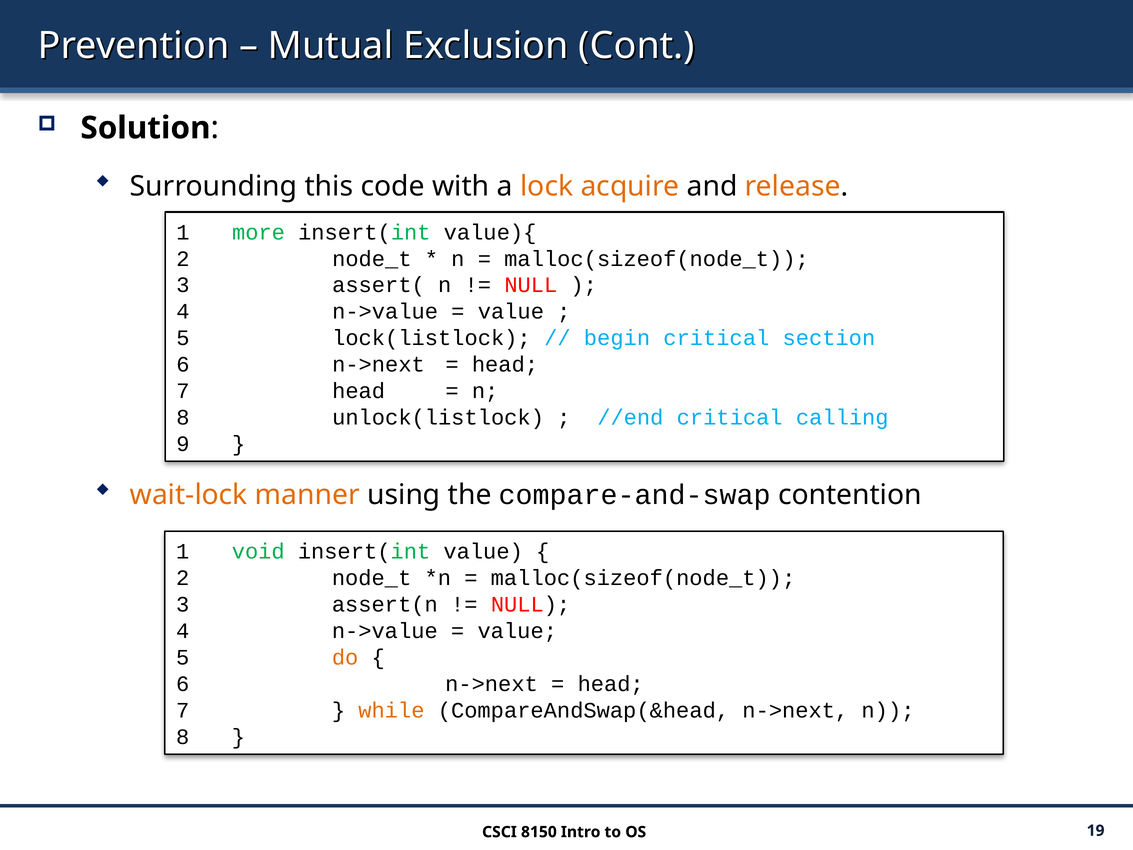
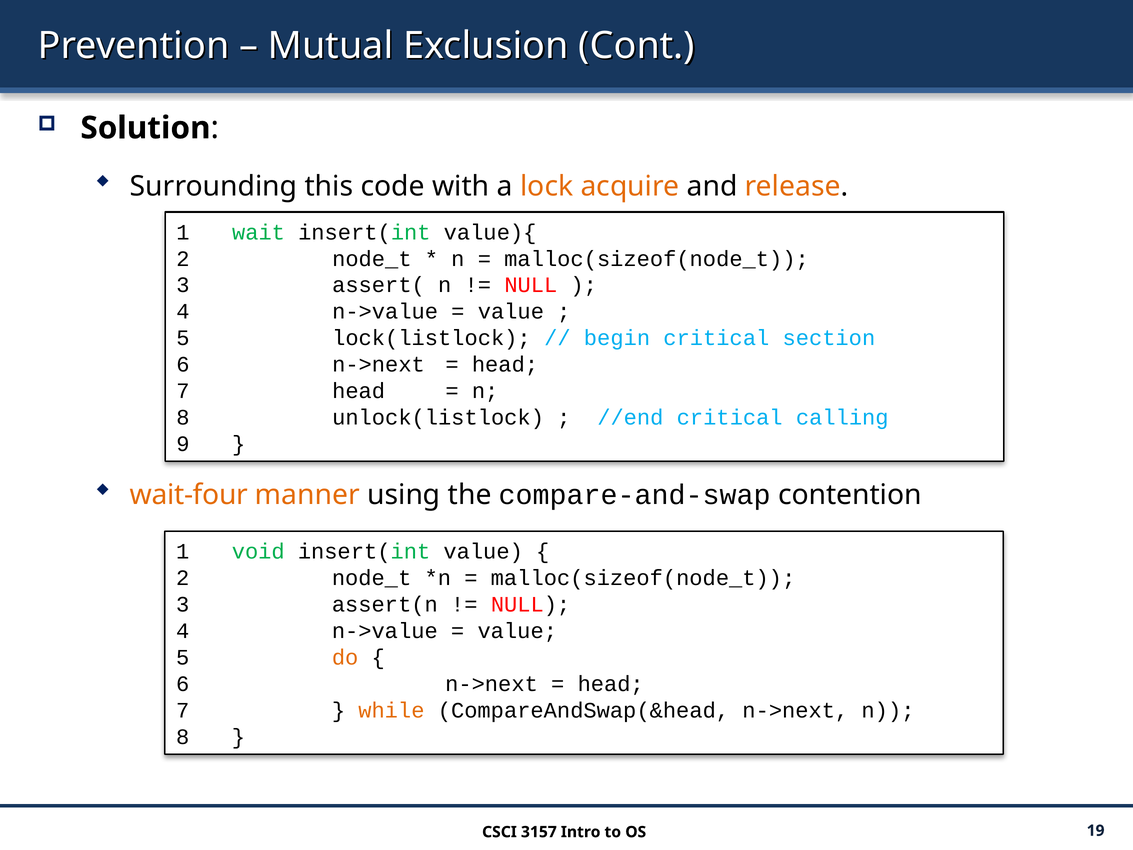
more: more -> wait (259, 232)
wait-lock: wait-lock -> wait-four (189, 495)
8150: 8150 -> 3157 (539, 832)
